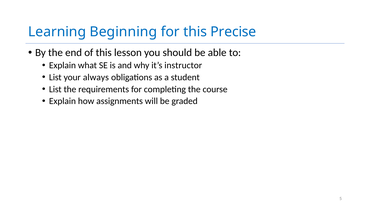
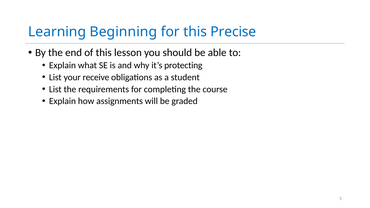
instructor: instructor -> protecting (183, 65)
always: always -> receive (96, 77)
